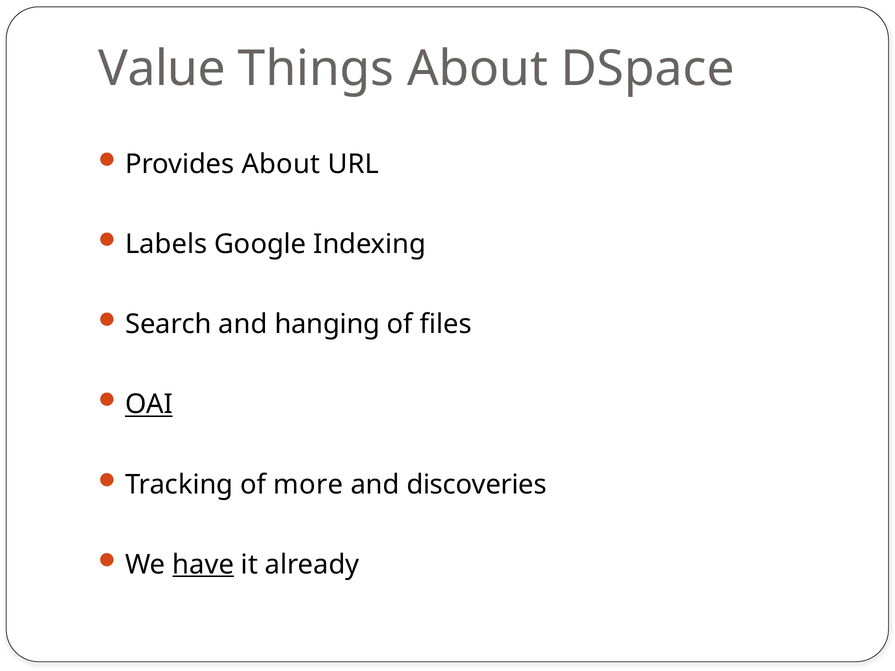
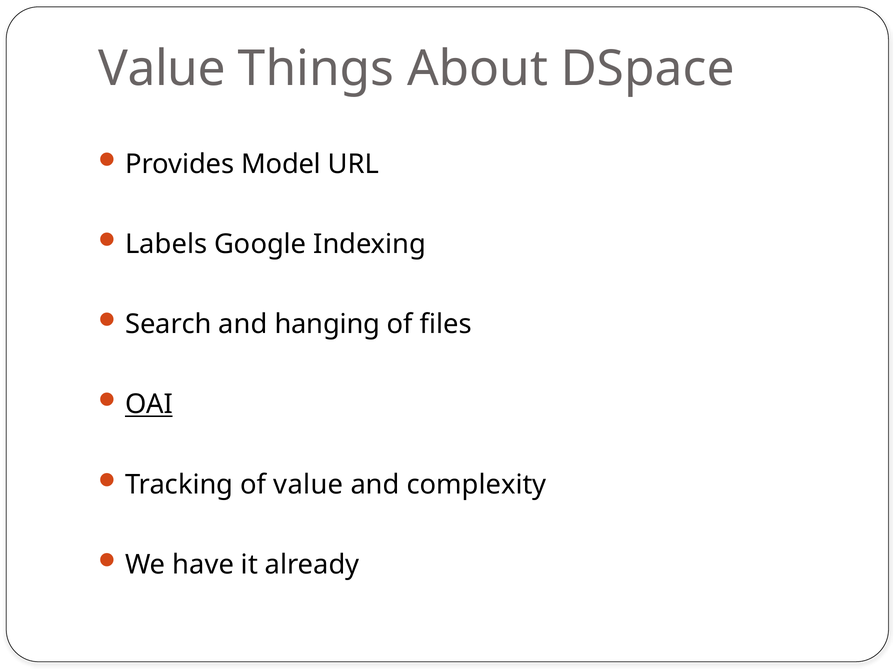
Provides About: About -> Model (281, 164)
of more: more -> value (308, 485)
discoveries: discoveries -> complexity (477, 485)
have underline: present -> none (203, 565)
